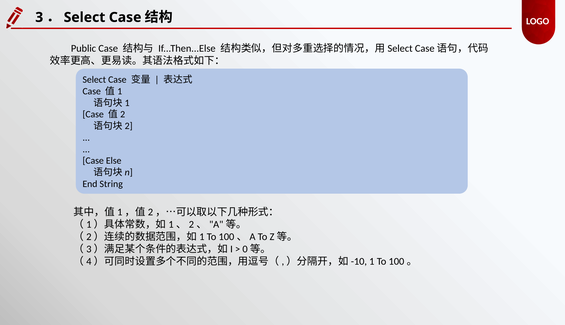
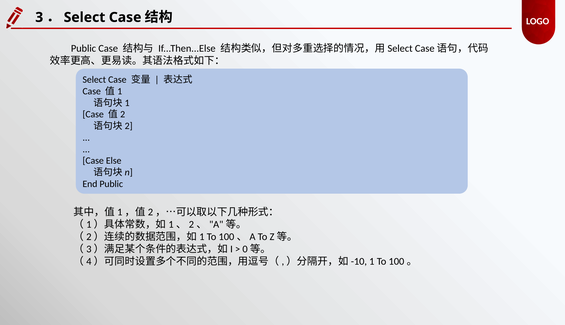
End String: String -> Public (111, 184)
